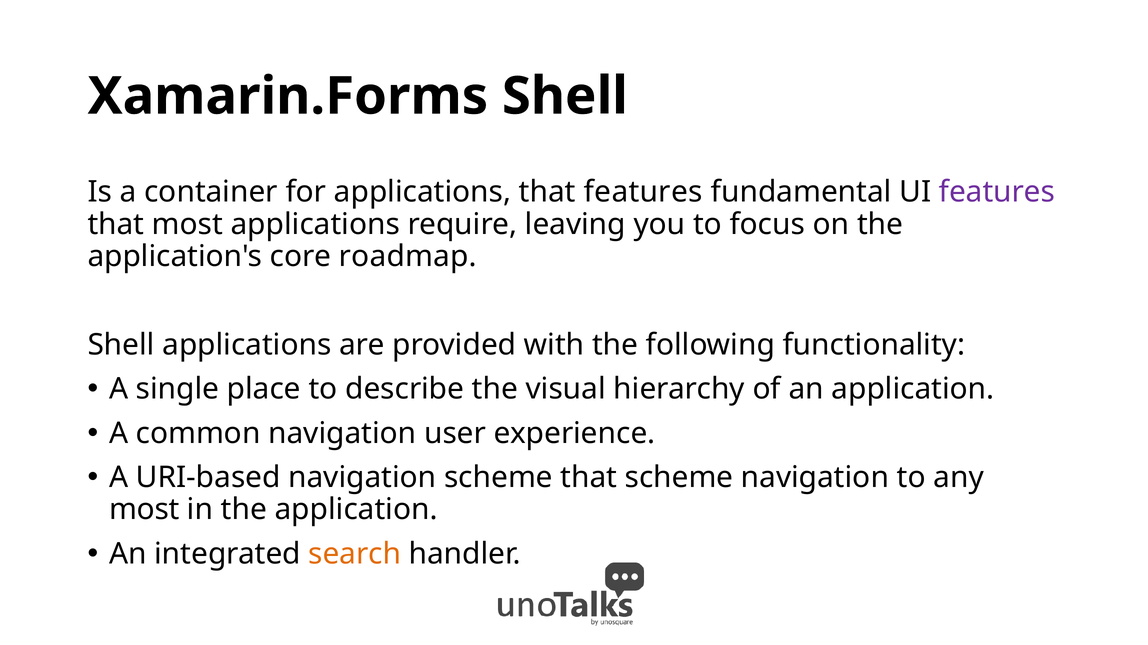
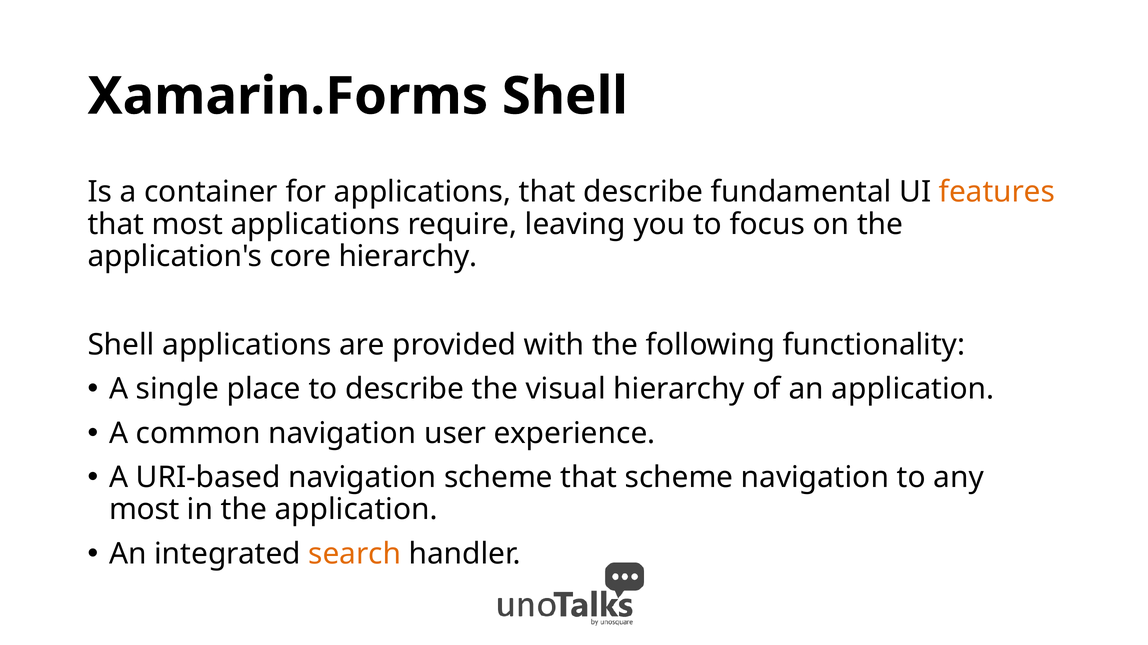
that features: features -> describe (643, 192)
features colour: purple -> orange (997, 192)
core roadmap: roadmap -> hierarchy (408, 257)
